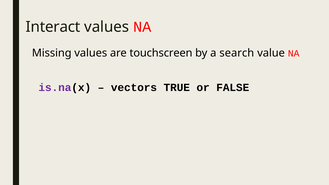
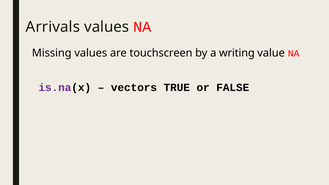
Interact: Interact -> Arrivals (53, 27)
search: search -> writing (237, 53)
